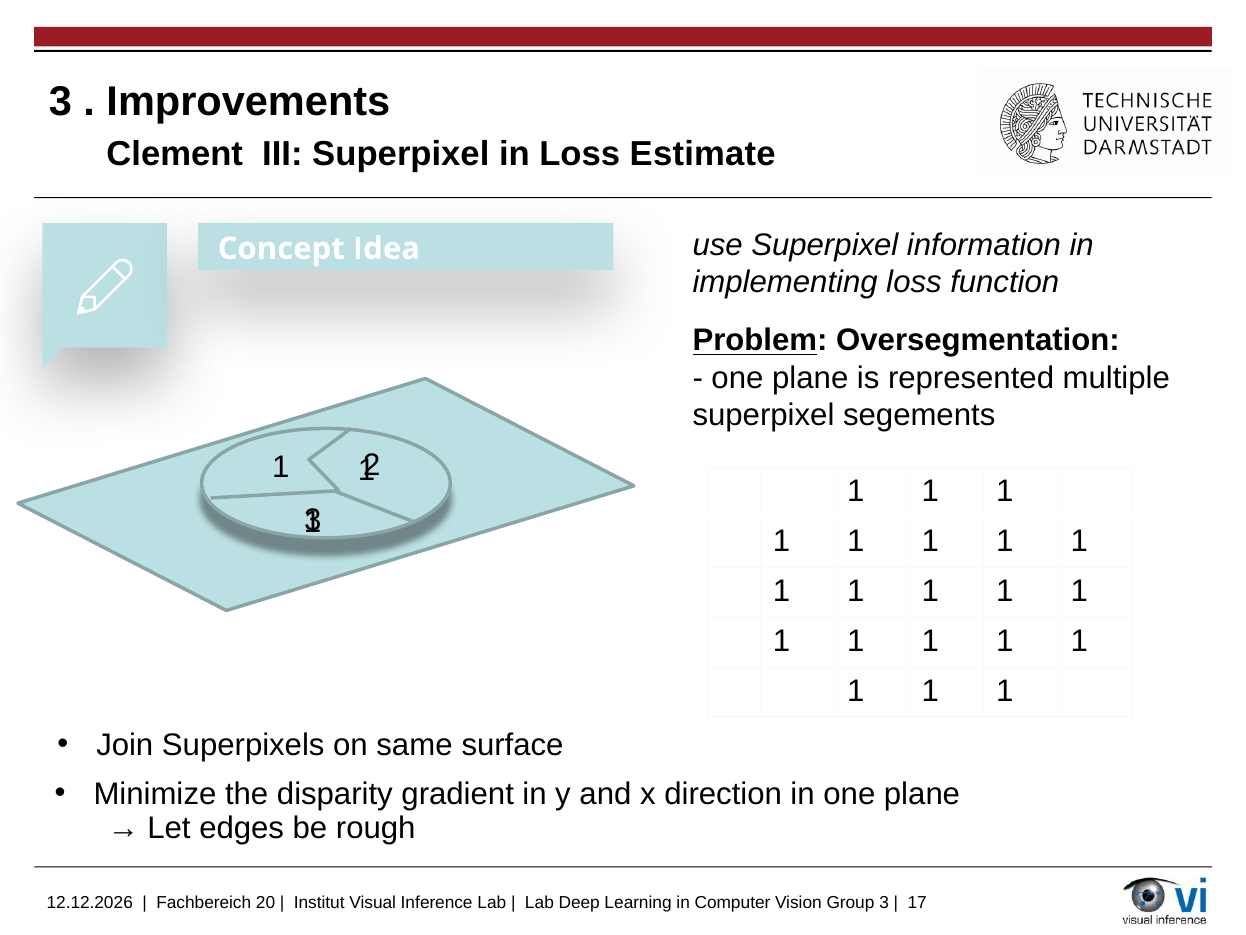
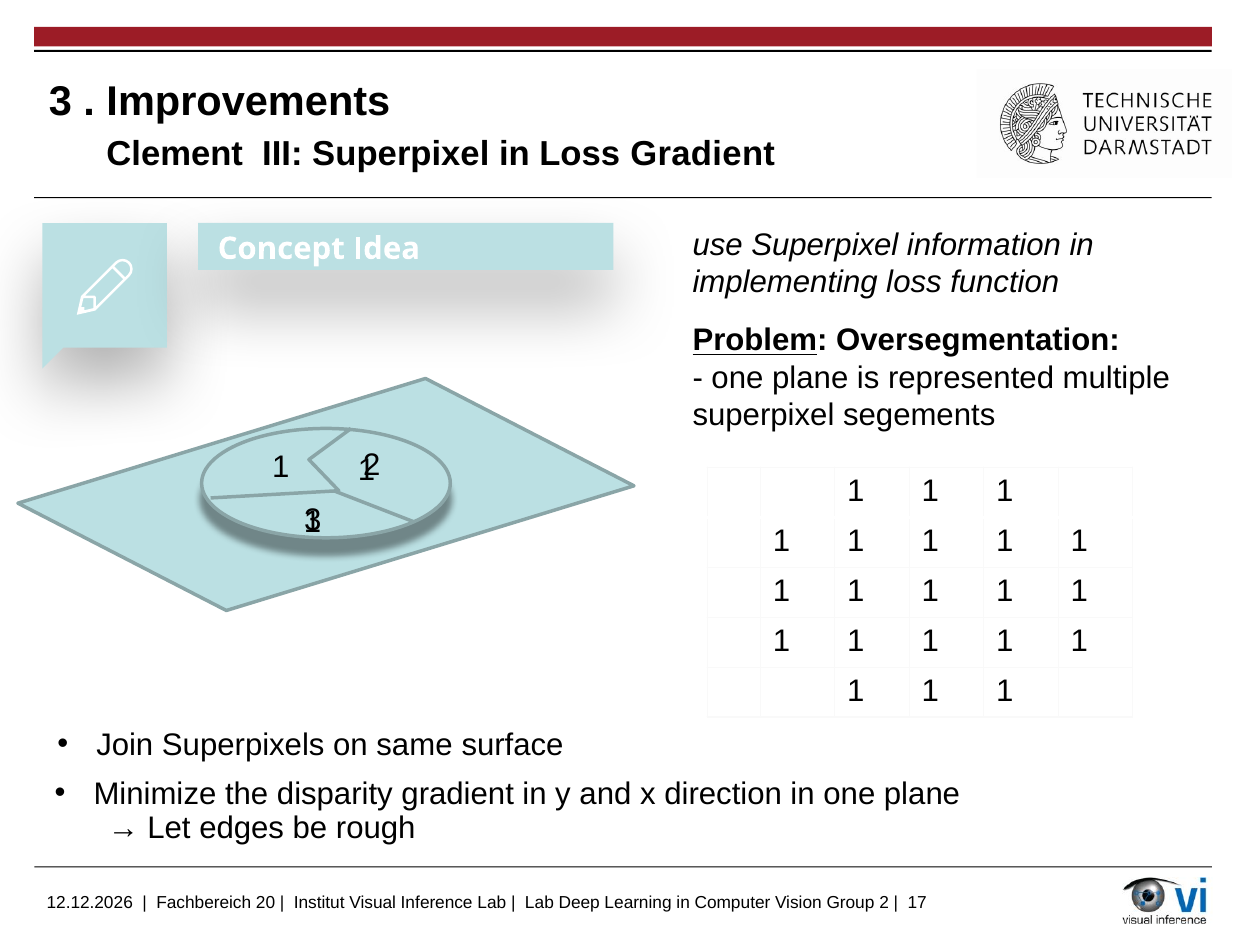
Loss Estimate: Estimate -> Gradient (703, 154)
3: 3 -> 2 (884, 902)
